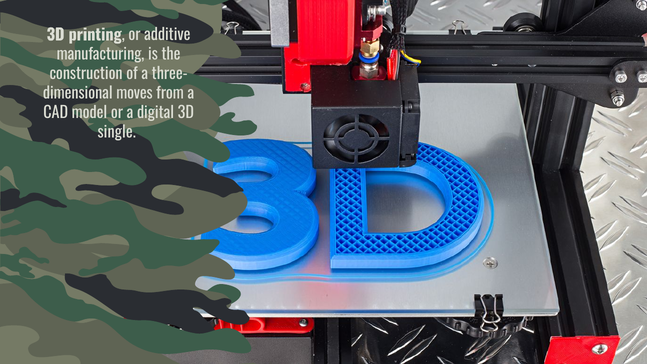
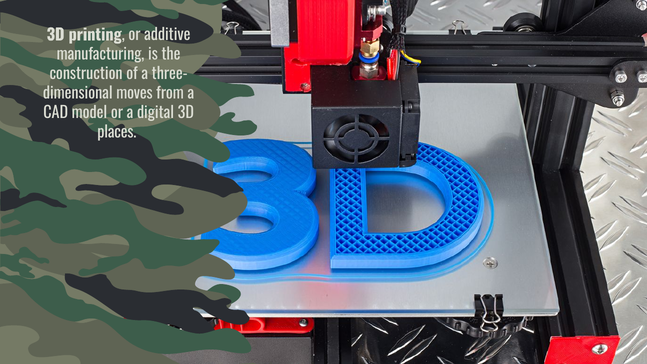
single: single -> places (117, 132)
